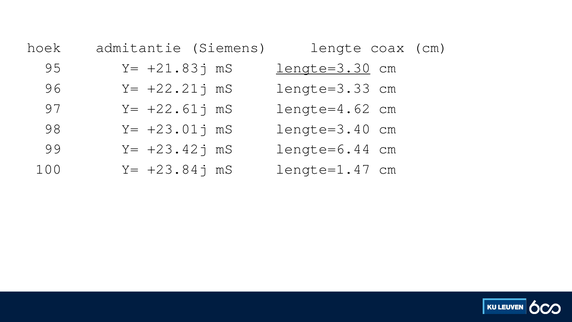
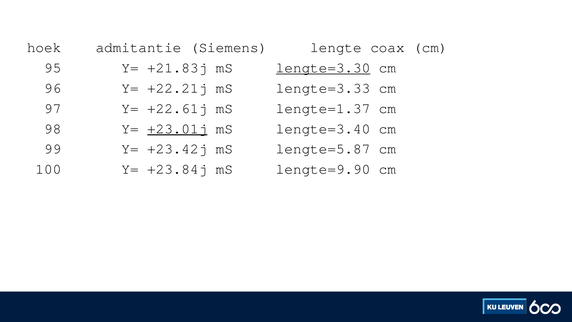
lengte=4.62: lengte=4.62 -> lengte=1.37 (323, 108)
+23.01j underline: none -> present (177, 129)
lengte=6.44: lengte=6.44 -> lengte=5.87 (323, 149)
lengte=1.47: lengte=1.47 -> lengte=9.90 (323, 169)
